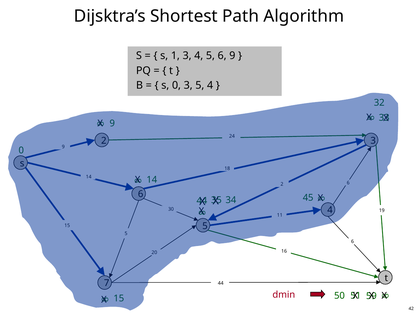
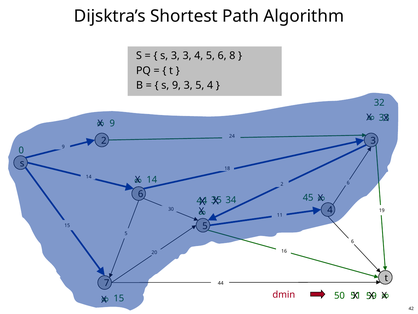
1: 1 -> 3 (175, 56)
6 9: 9 -> 8 (232, 56)
s 0: 0 -> 9 (176, 85)
